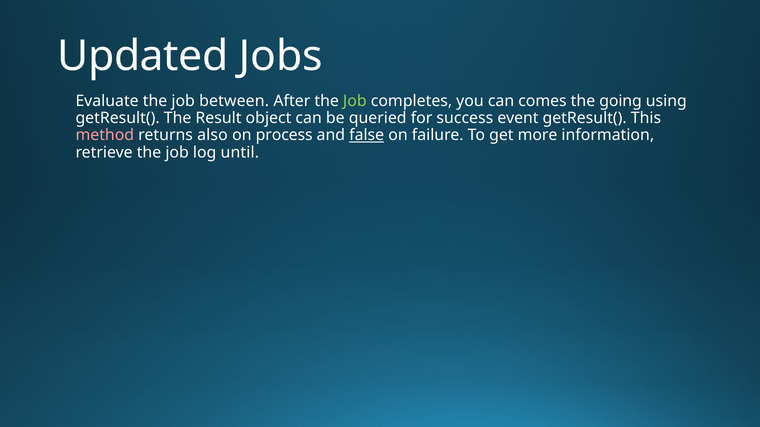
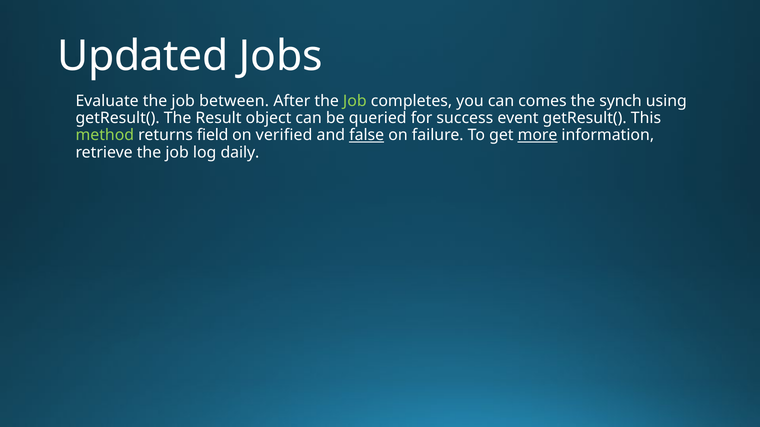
going: going -> synch (621, 101)
method colour: pink -> light green (105, 135)
also: also -> field (213, 135)
process: process -> verified (284, 135)
more underline: none -> present (538, 135)
until: until -> daily (240, 153)
